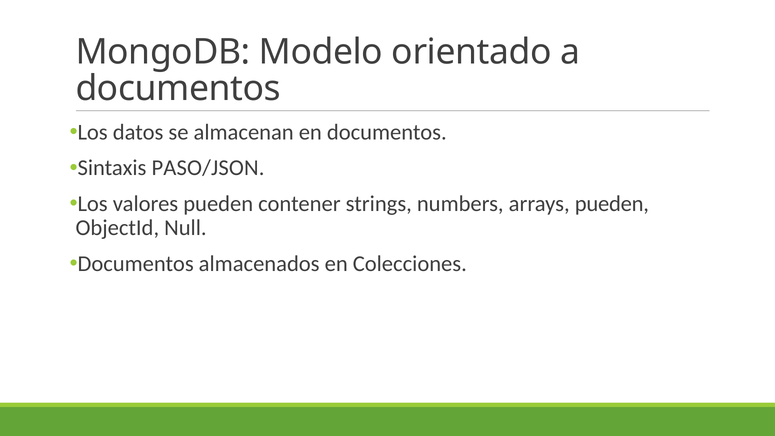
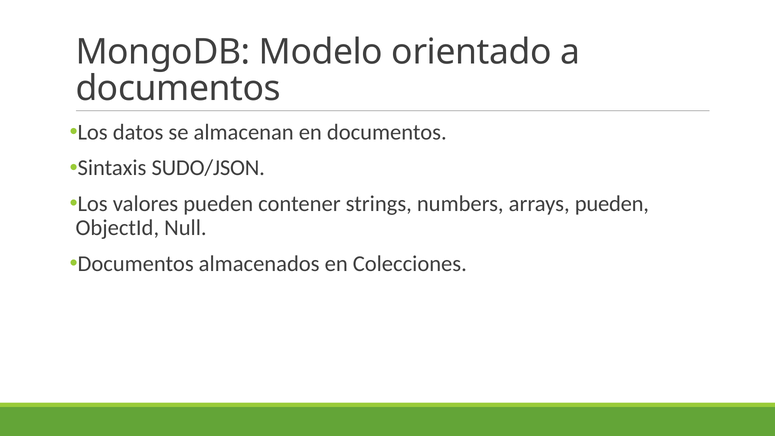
PASO/JSON: PASO/JSON -> SUDO/JSON (208, 168)
